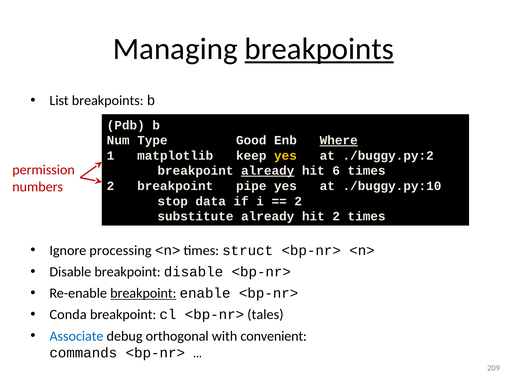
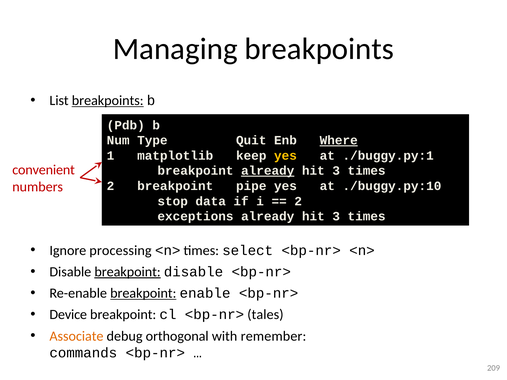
breakpoints underline: present -> none (319, 49)
breakpoints underline: none -> present (108, 101)
Good: Good -> Quit (251, 140)
./buggy.py:2: ./buggy.py:2 -> ./buggy.py:1 (388, 156)
permission: permission -> convenient (44, 170)
6: 6 -> 3 (336, 171)
substitute: substitute -> exceptions (195, 217)
2: 2 -> 3 (336, 217)
struct: struct -> select (248, 251)
breakpoint underline: none -> present (128, 272)
Conda: Conda -> Device (68, 315)
Associate colour: blue -> orange (76, 336)
convenient: convenient -> remember (274, 336)
